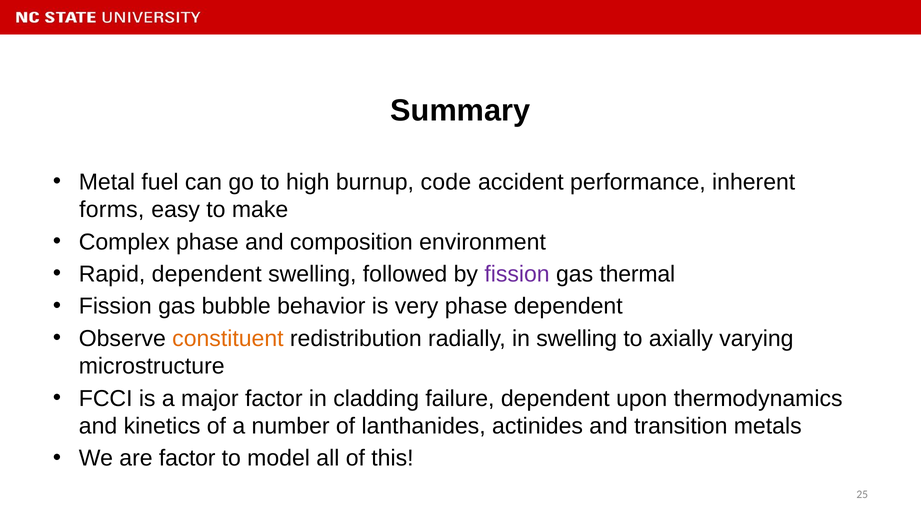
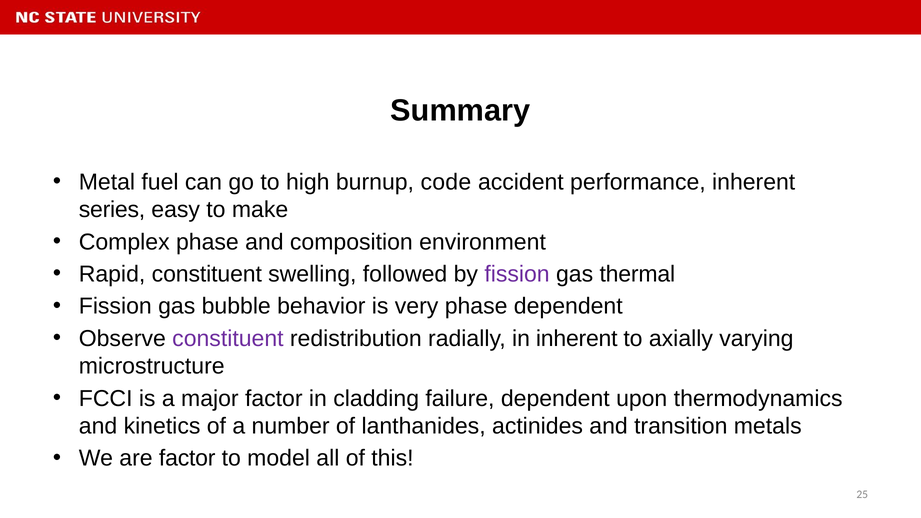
forms: forms -> series (112, 210)
Rapid dependent: dependent -> constituent (207, 274)
constituent colour: orange -> purple (228, 339)
in swelling: swelling -> inherent (577, 339)
